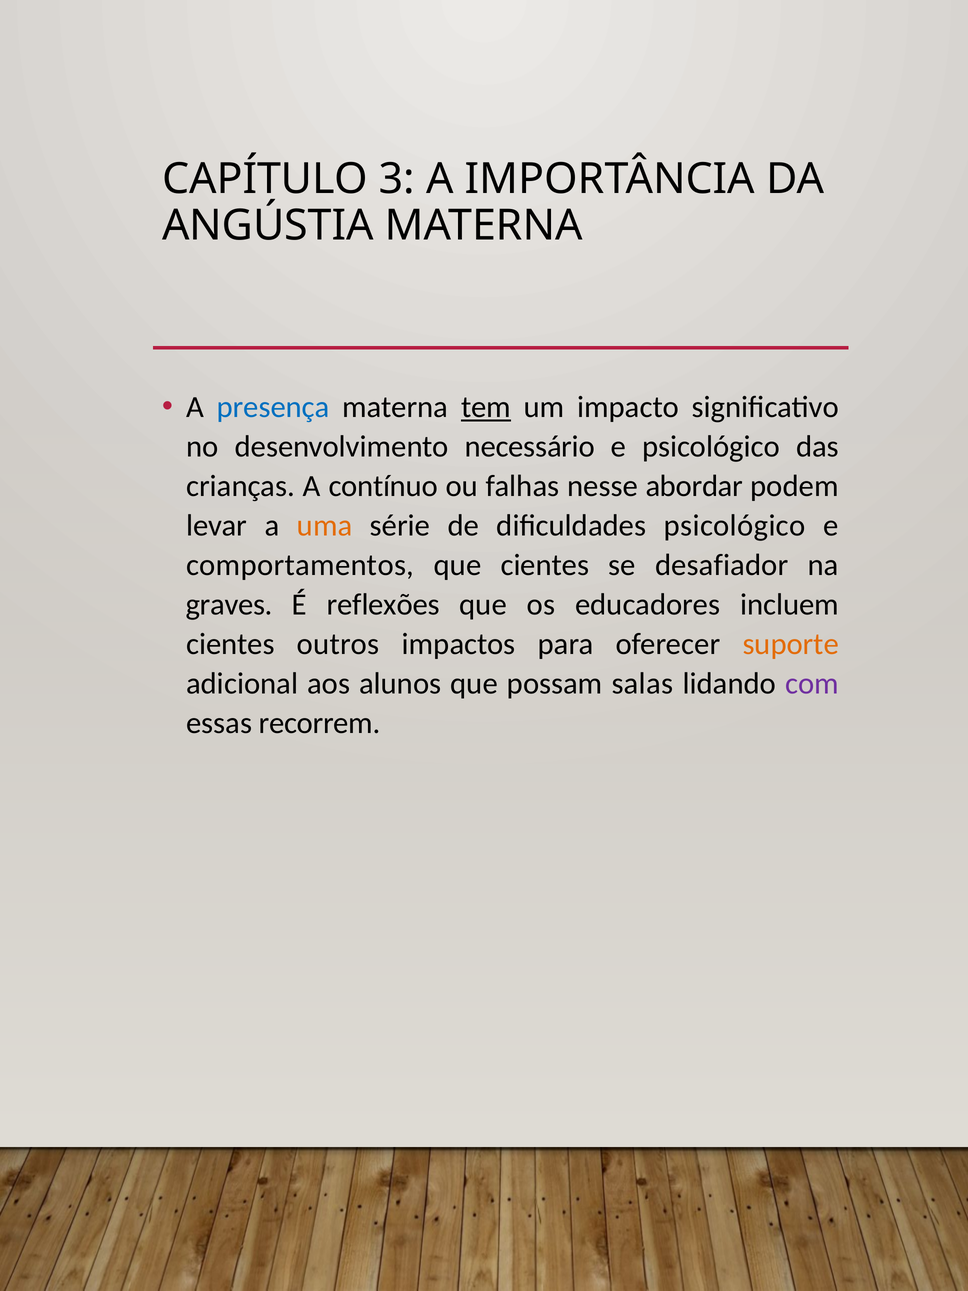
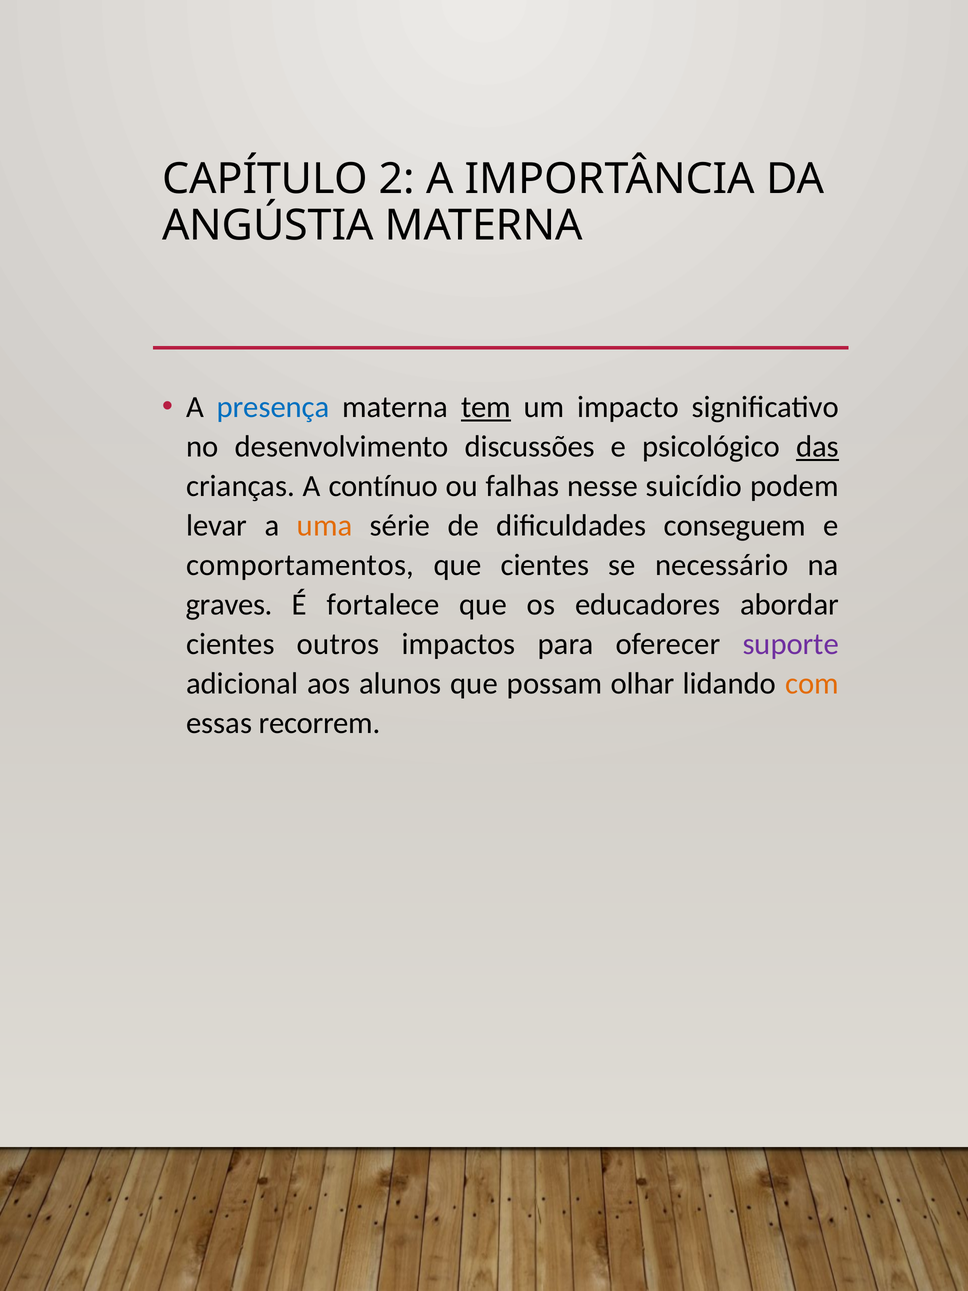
3: 3 -> 2 (397, 179)
necessário: necessário -> discussões (530, 447)
das underline: none -> present (817, 447)
abordar: abordar -> suicídio (694, 486)
dificuldades psicológico: psicológico -> conseguem (735, 526)
desafiador: desafiador -> necessário (722, 565)
reflexões: reflexões -> fortalece (383, 604)
incluem: incluem -> abordar (789, 604)
suporte colour: orange -> purple (791, 644)
salas: salas -> olhar (643, 683)
com colour: purple -> orange (812, 683)
